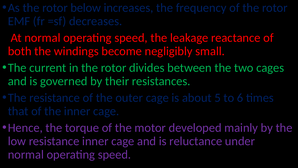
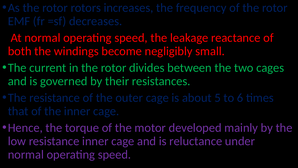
below: below -> rotors (86, 8)
